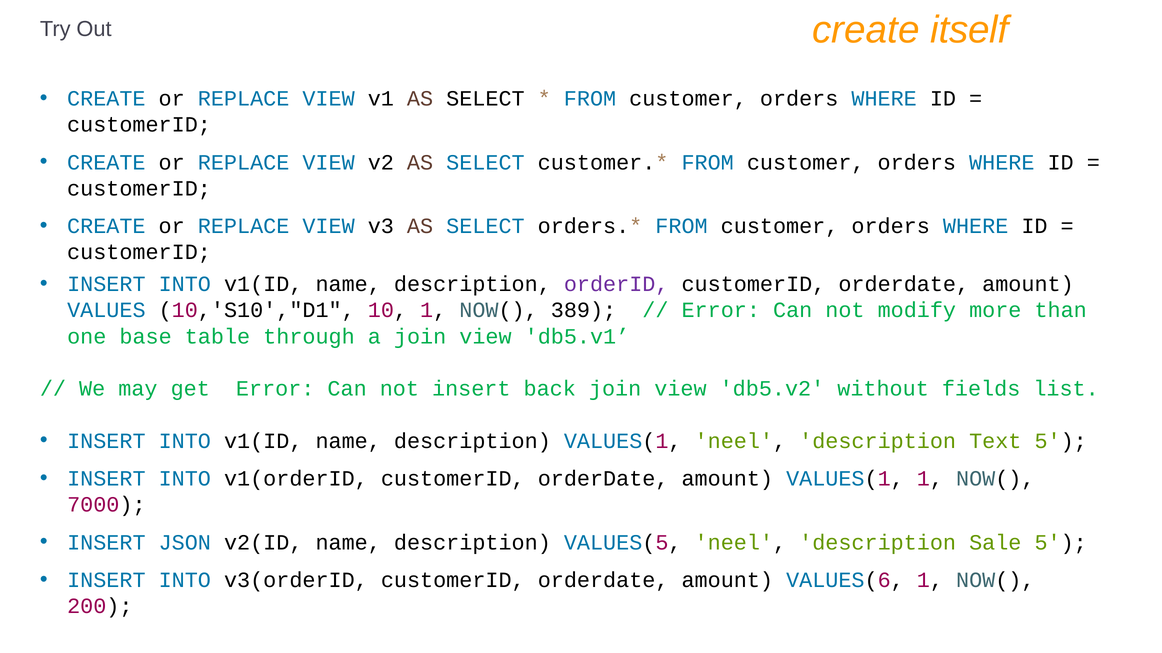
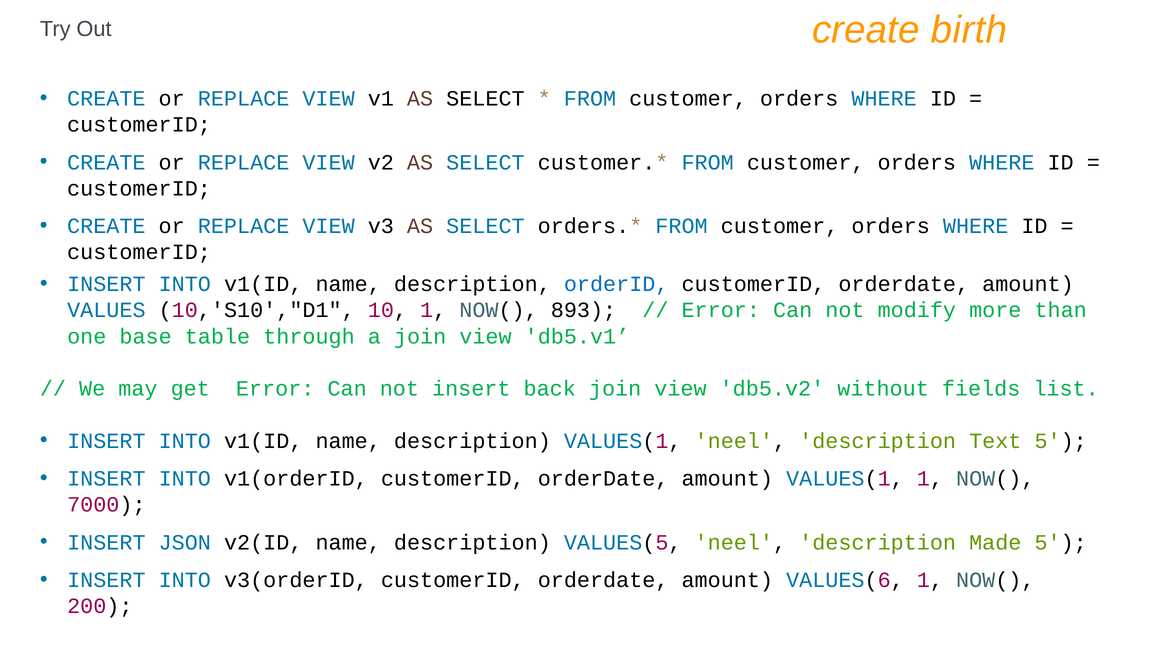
itself: itself -> birth (969, 30)
orderID colour: purple -> blue (616, 284)
389: 389 -> 893 (584, 311)
Sale: Sale -> Made (995, 543)
